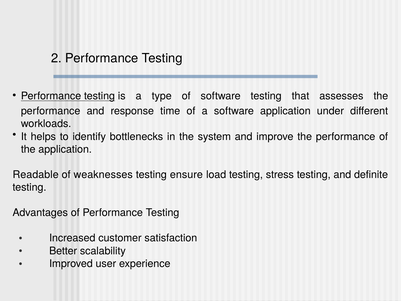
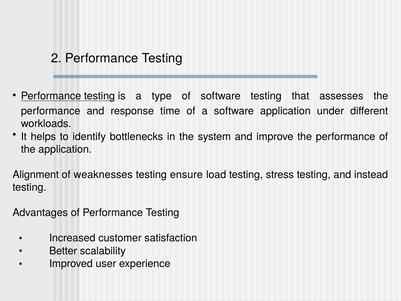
Readable: Readable -> Alignment (36, 174)
definite: definite -> instead (371, 174)
